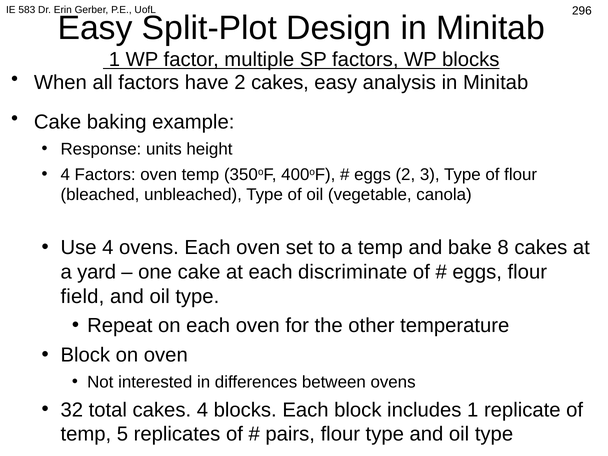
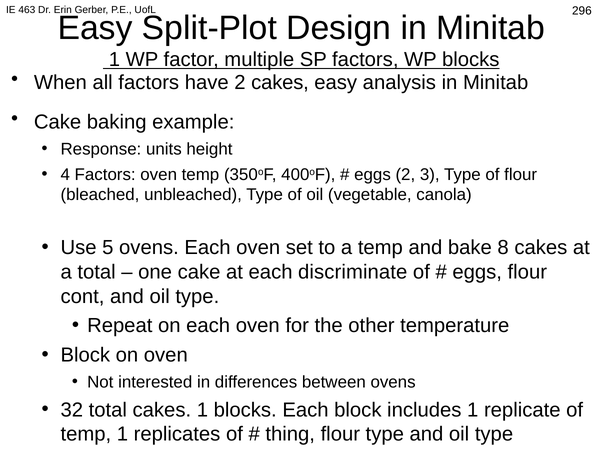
583: 583 -> 463 (27, 10)
Use 4: 4 -> 5 (108, 248)
a yard: yard -> total (97, 272)
field: field -> cont (83, 296)
cakes 4: 4 -> 1 (202, 410)
temp 5: 5 -> 1 (122, 434)
pairs: pairs -> thing (290, 434)
